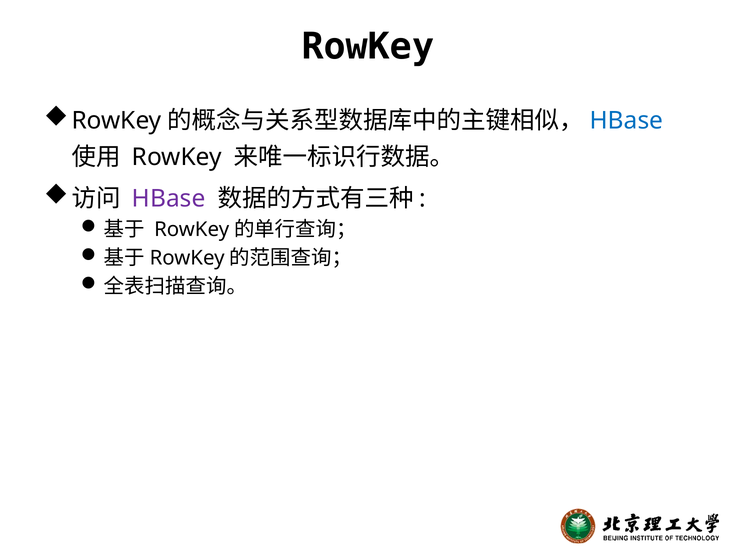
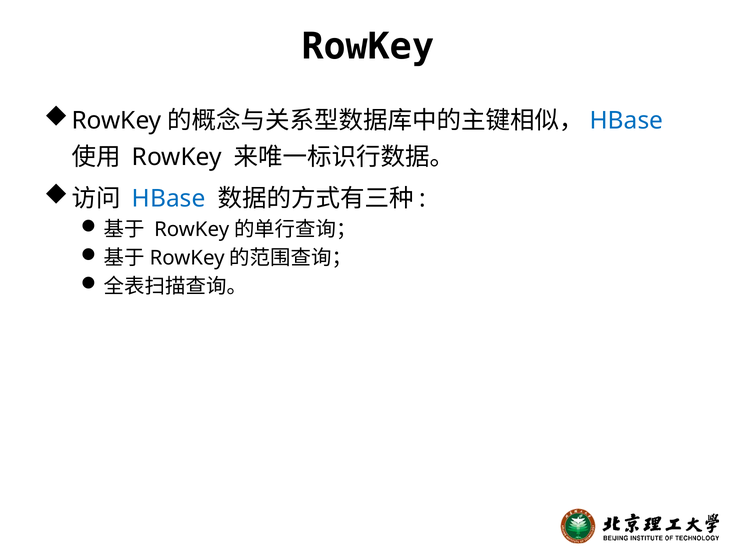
HBase colour: purple -> blue (169, 199)
